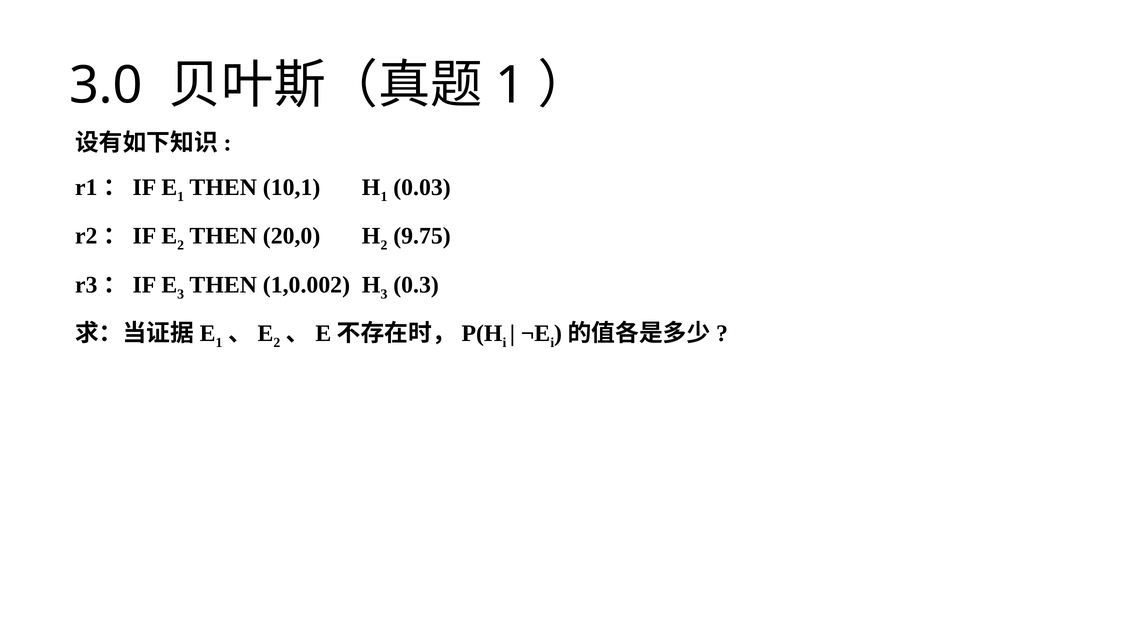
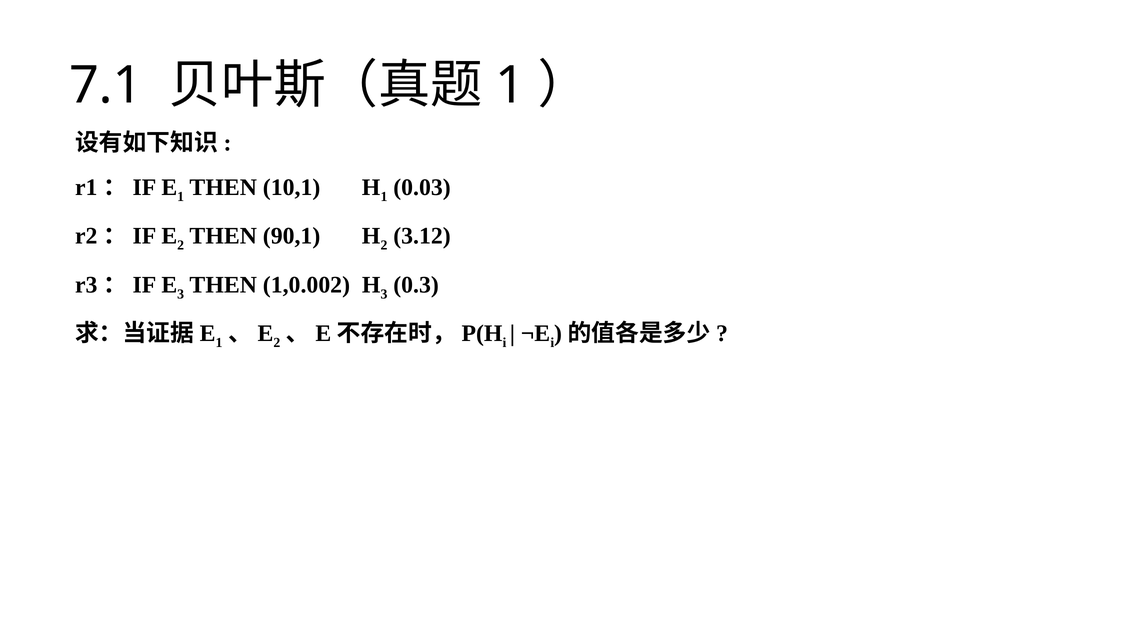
3.0: 3.0 -> 7.1 (106, 86)
20,0: 20,0 -> 90,1 (292, 236)
9.75: 9.75 -> 3.12 (422, 236)
